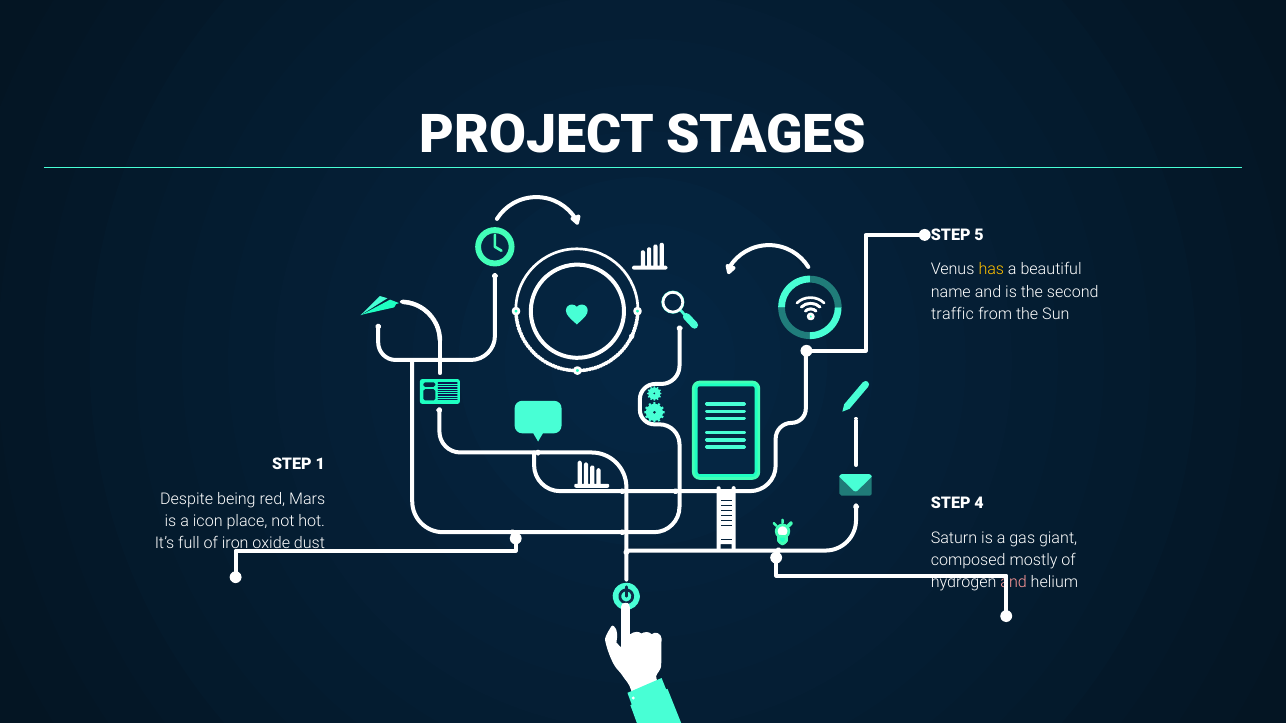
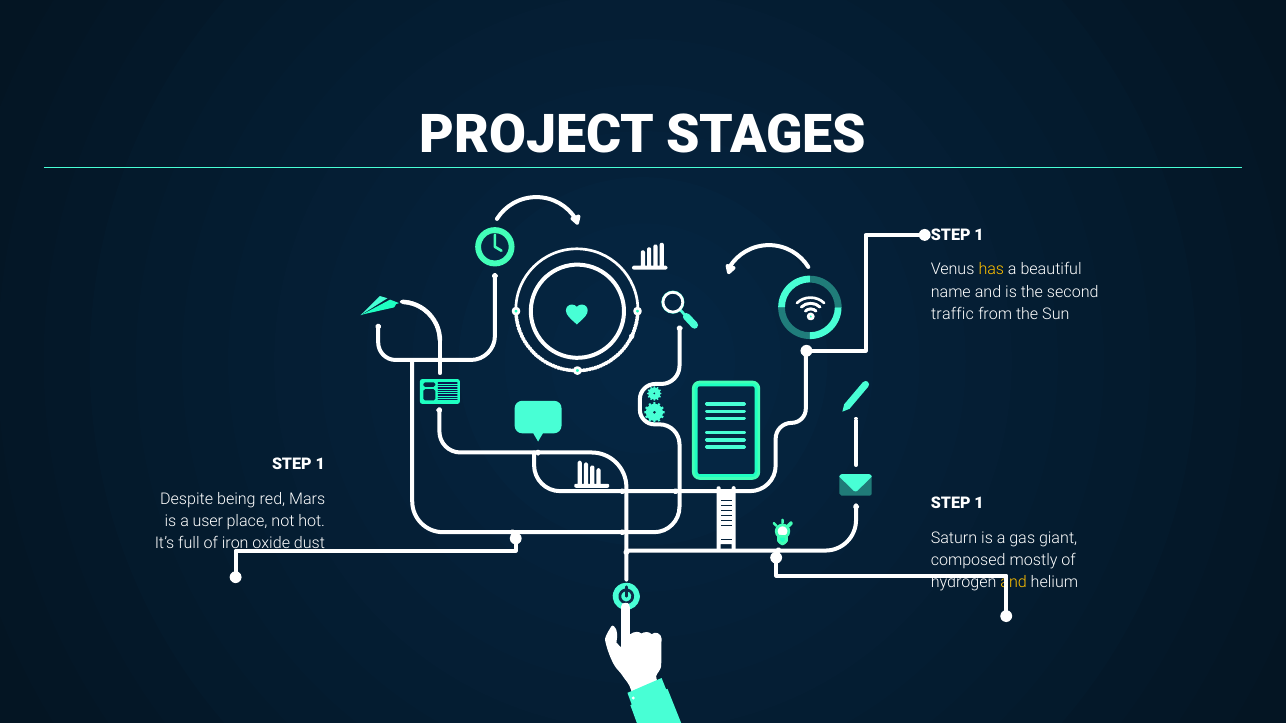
5: 5 -> 1 (979, 236)
4: 4 -> 1 (979, 503)
icon: icon -> user (208, 522)
and colour: pink -> yellow (1014, 583)
